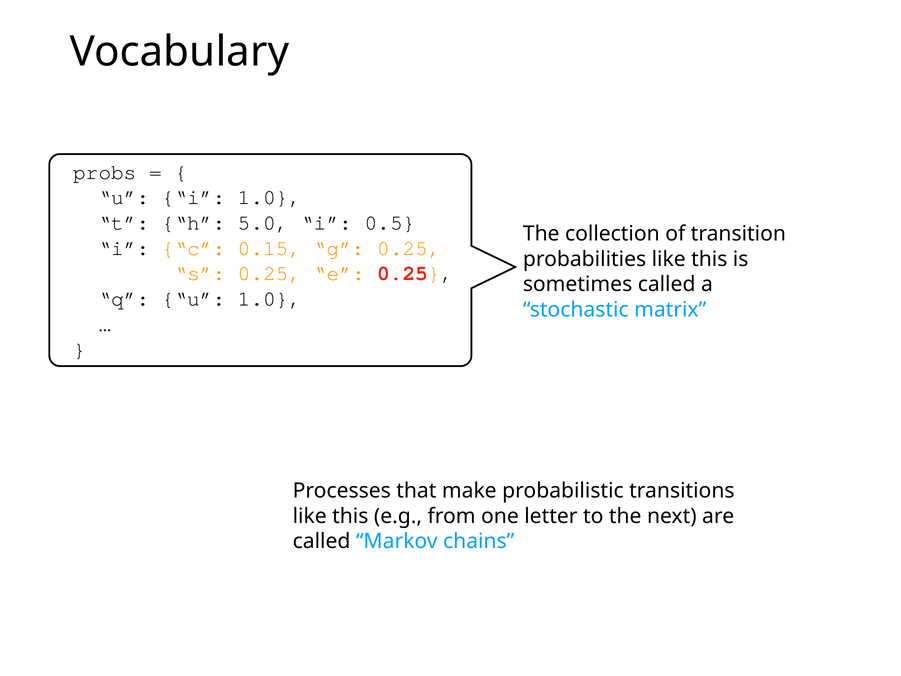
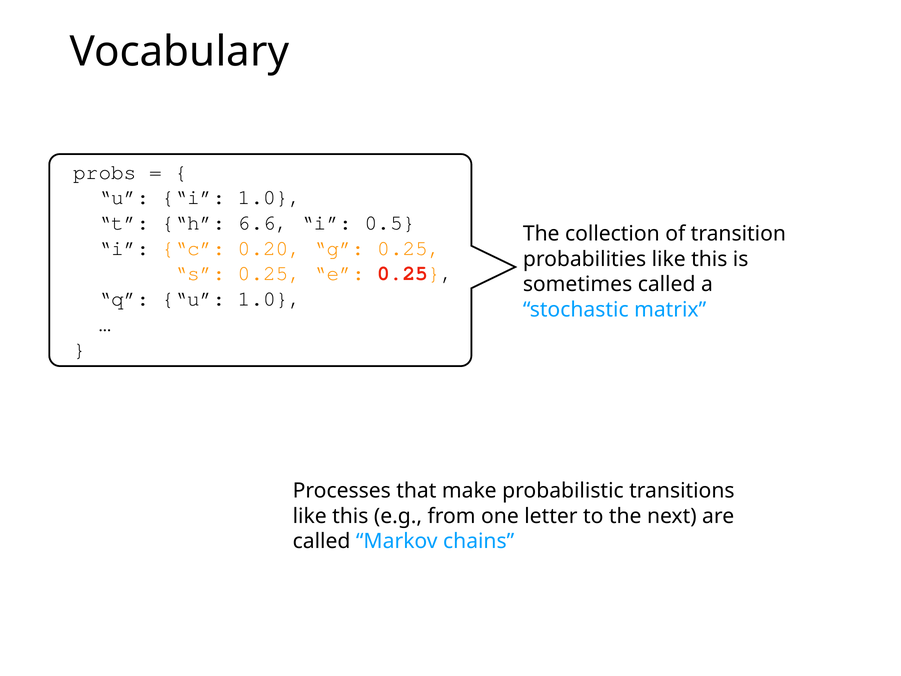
5.0: 5.0 -> 6.6 (263, 223)
0.15: 0.15 -> 0.20 (270, 248)
